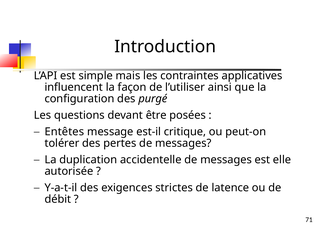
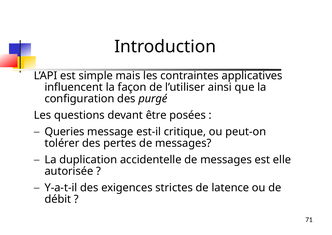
Entêtes: Entêtes -> Queries (64, 132)
